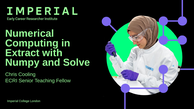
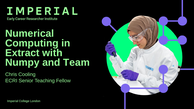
Solve: Solve -> Team (76, 63)
